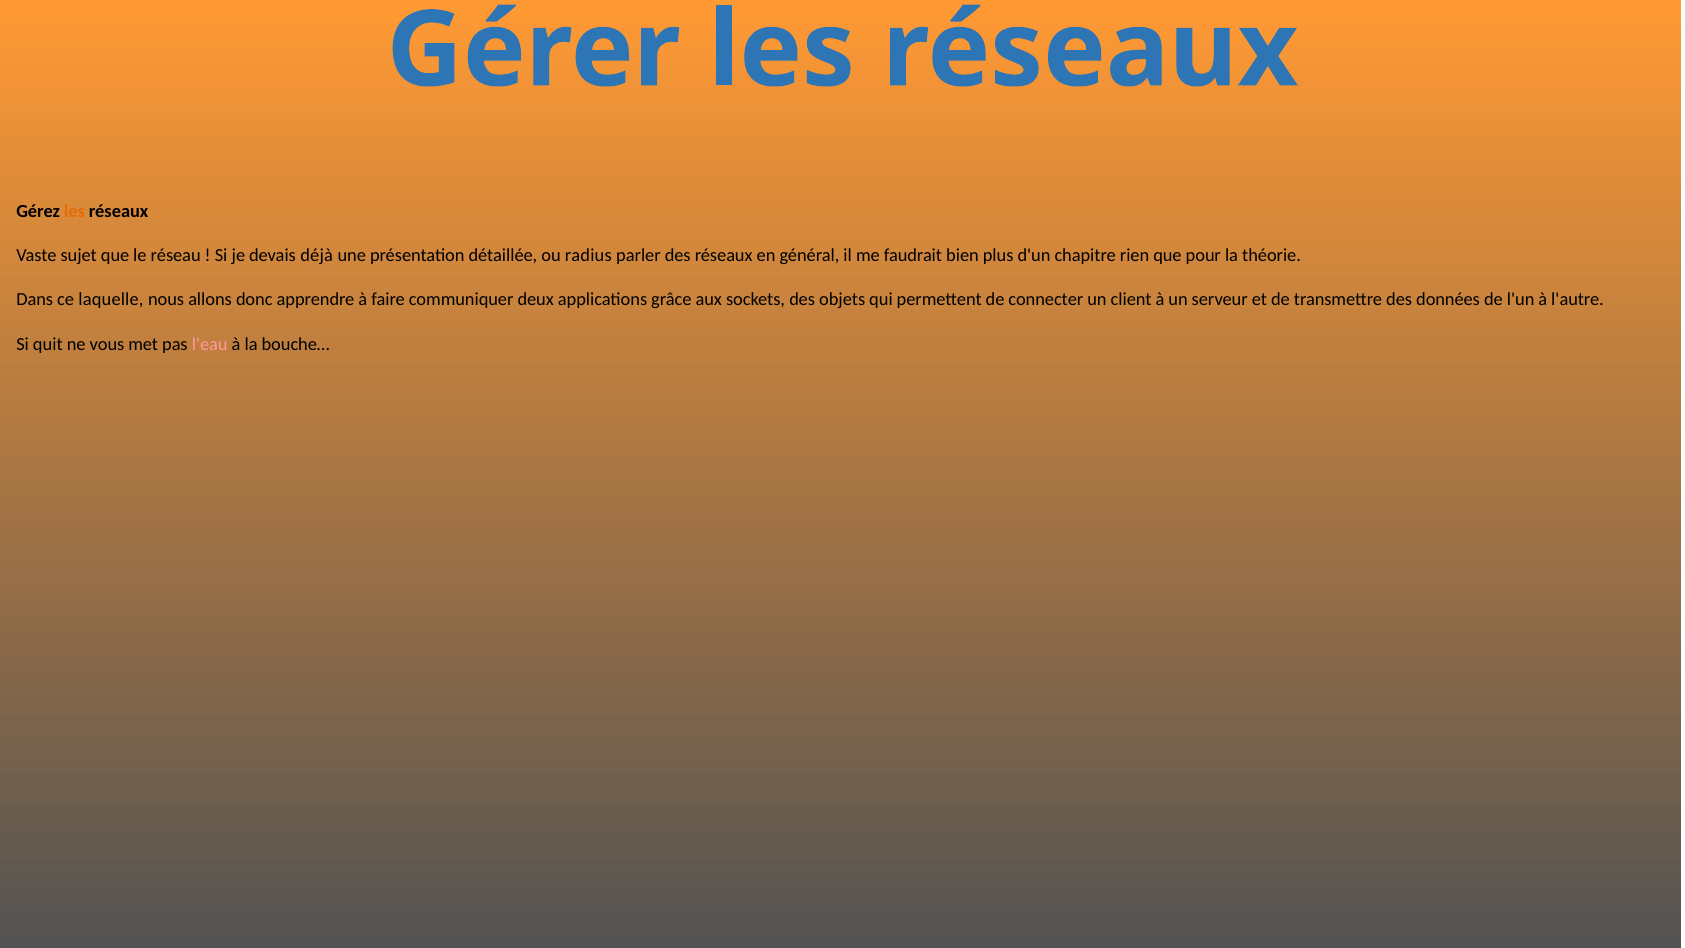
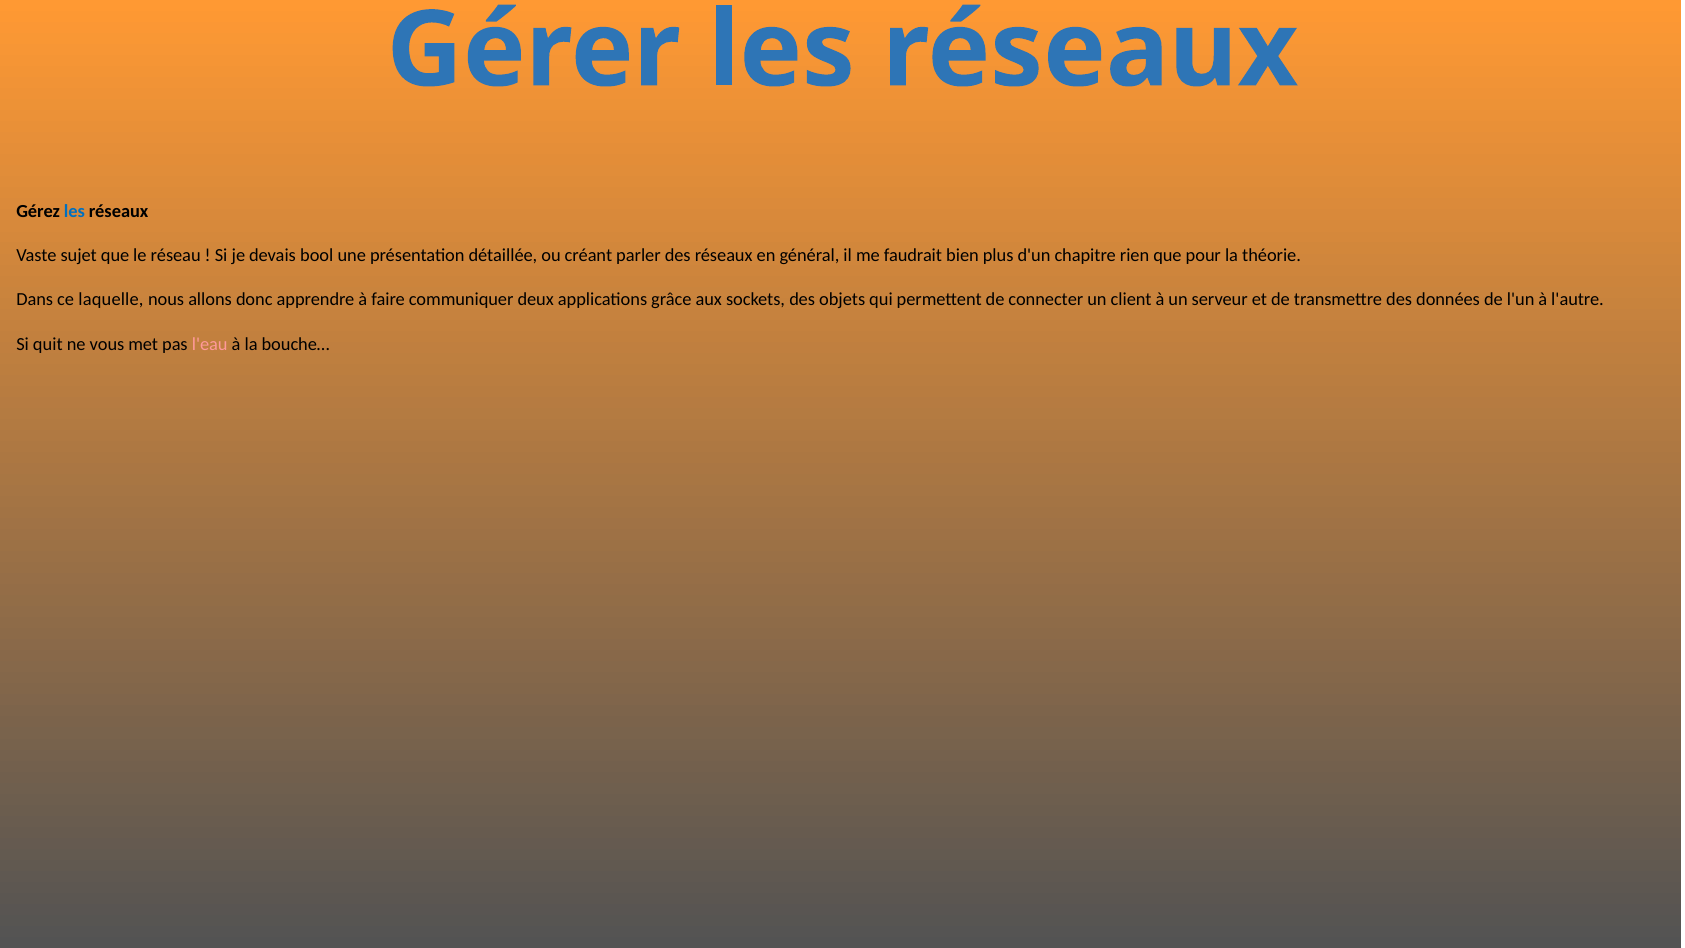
les colour: orange -> blue (74, 211)
déjà: déjà -> bool (317, 256)
radius: radius -> créant (588, 256)
